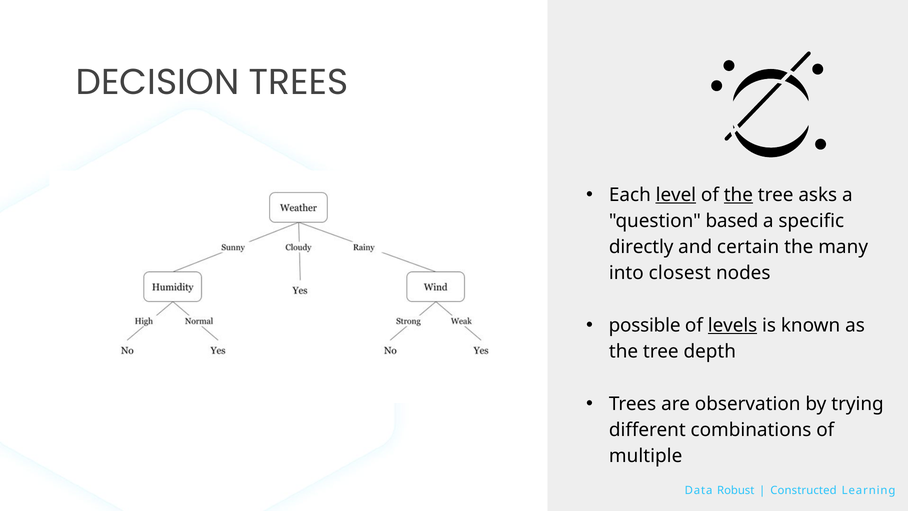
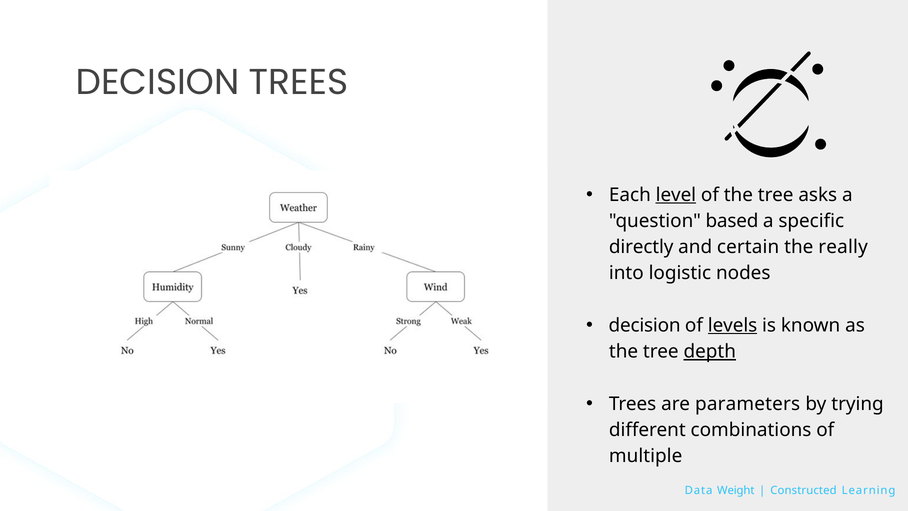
the underline: present -> none (738, 195)
many: many -> really (843, 247)
closest: closest -> logistic (680, 273)
possible: possible -> decision (645, 325)
depth underline: none -> present (710, 351)
observation: observation -> parameters (748, 404)
Robust: Robust -> Weight (736, 490)
